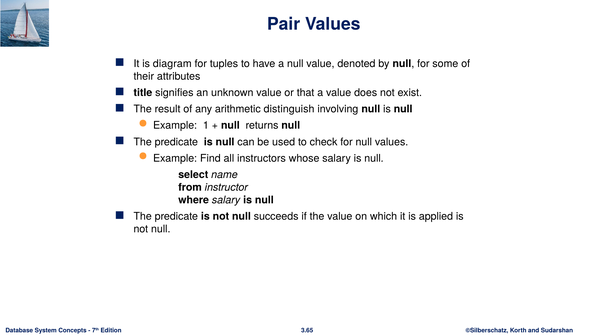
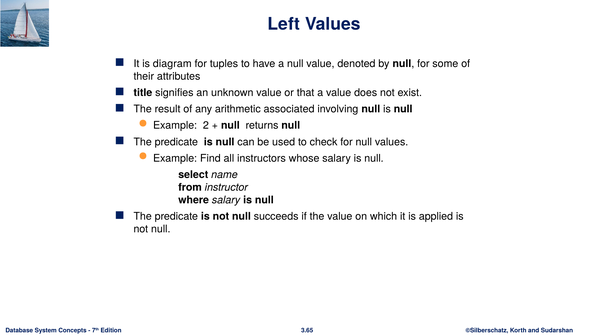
Pair: Pair -> Left (284, 24)
distinguish: distinguish -> associated (289, 109)
1: 1 -> 2 (206, 125)
